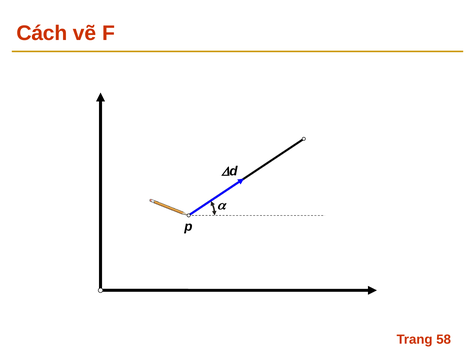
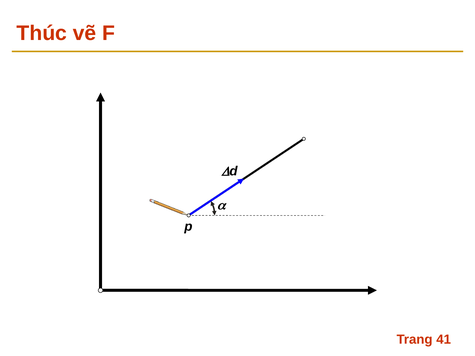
Cách: Cách -> Thúc (42, 33)
58: 58 -> 41 (444, 340)
